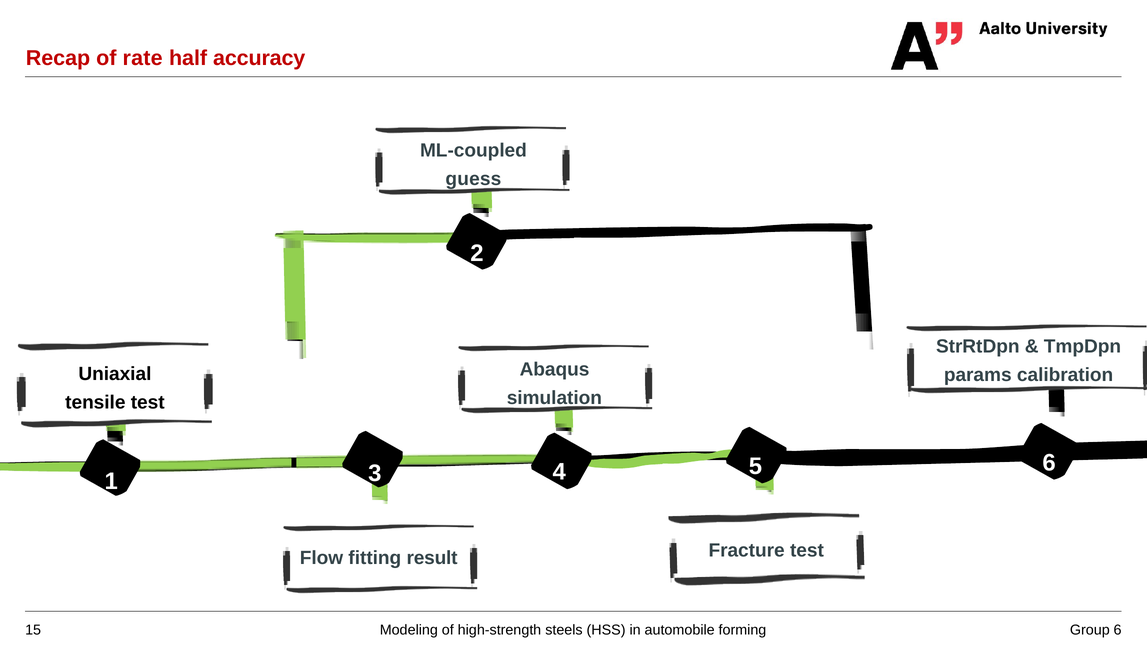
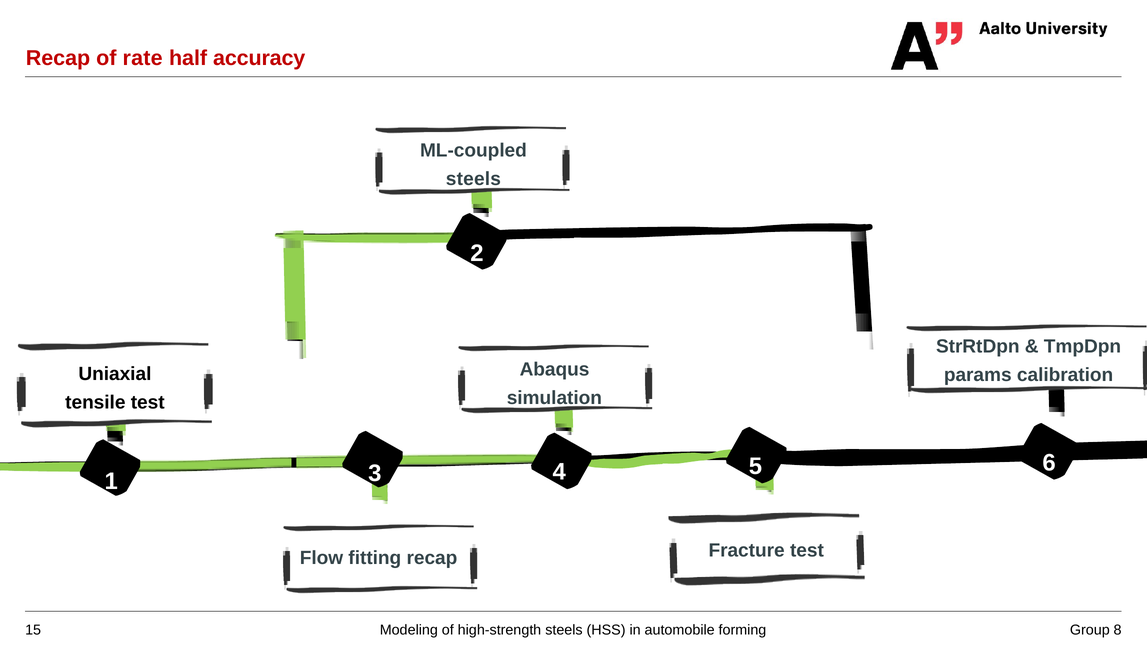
guess: guess -> steels (473, 179)
fitting result: result -> recap (432, 558)
6: 6 -> 8 (1118, 630)
